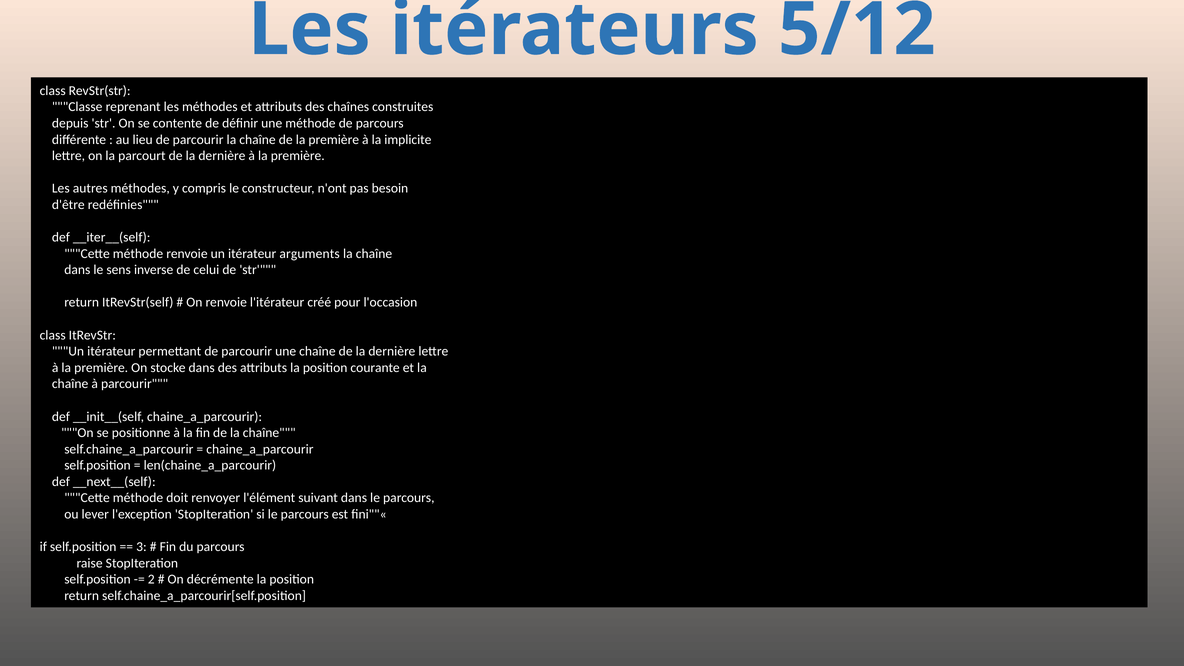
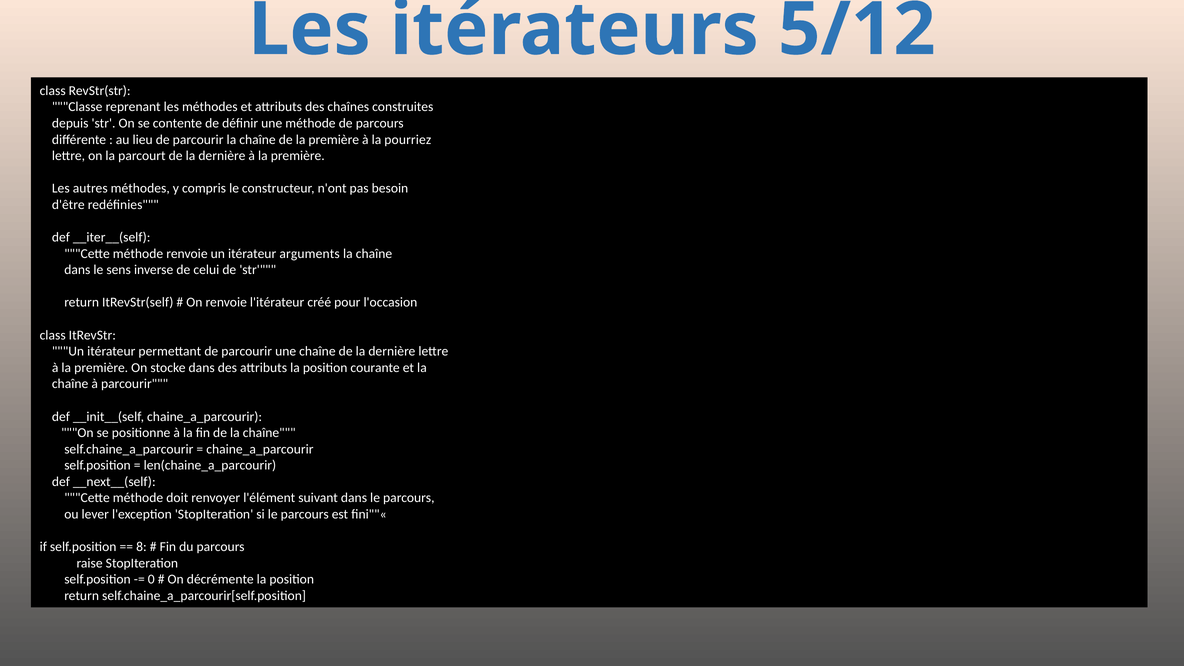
implicite: implicite -> pourriez (408, 140)
3: 3 -> 8 (141, 547)
2: 2 -> 0 (151, 579)
